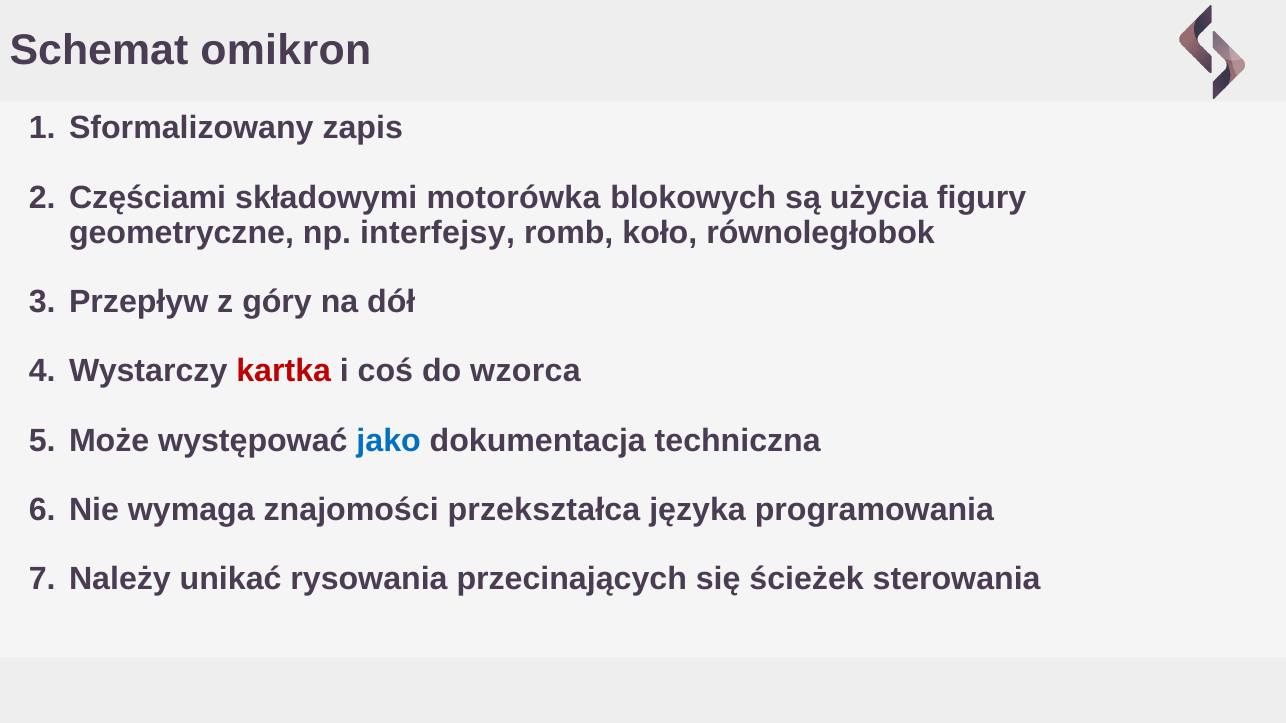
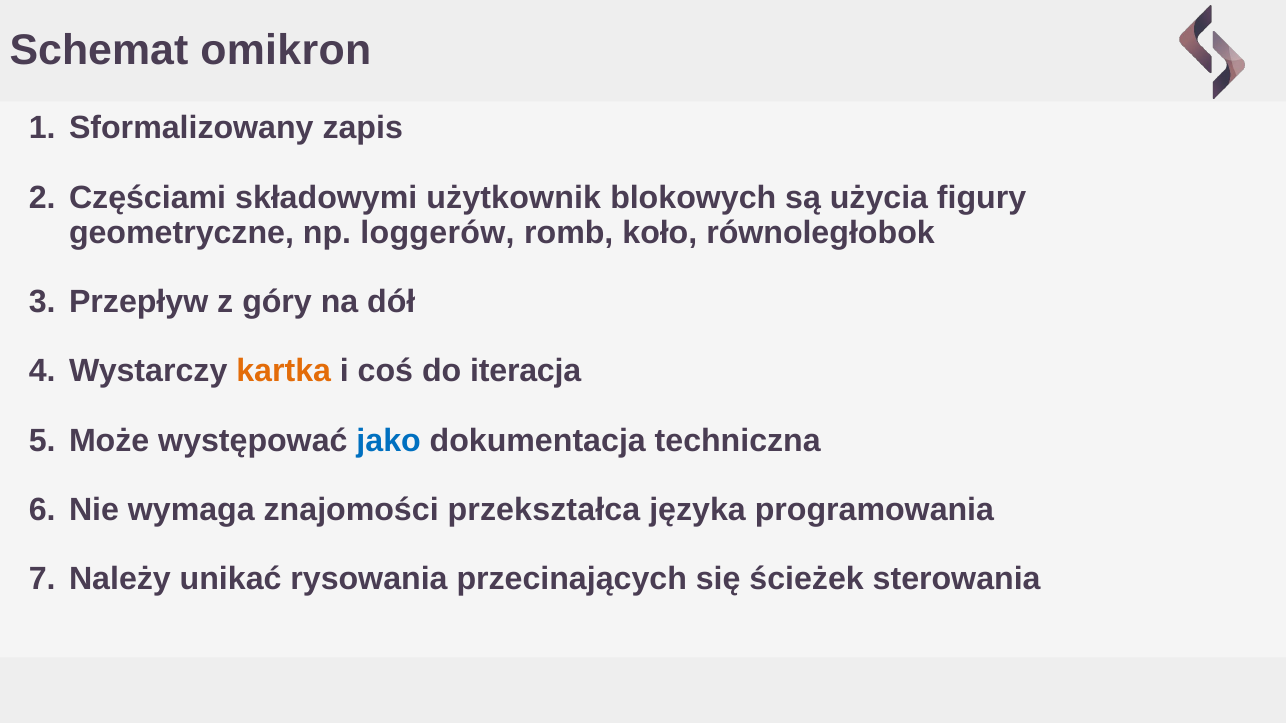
motorówka: motorówka -> użytkownik (514, 198)
interfejsy: interfejsy -> loggerów (437, 233)
kartka colour: red -> orange (284, 371)
wzorca: wzorca -> iteracja (526, 371)
